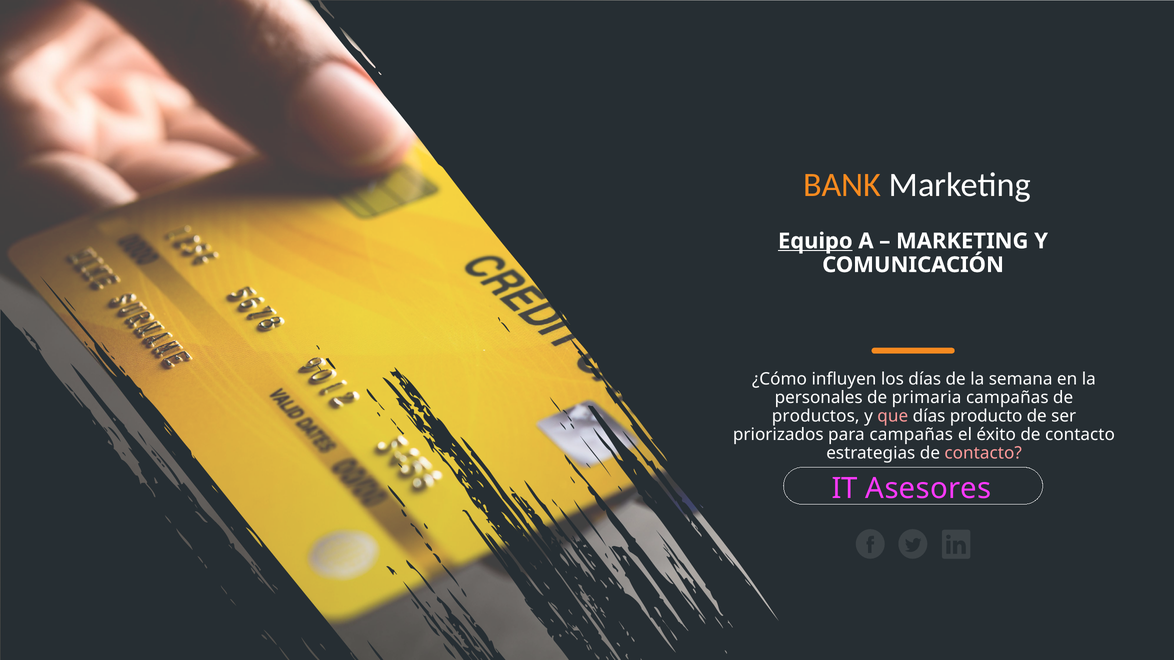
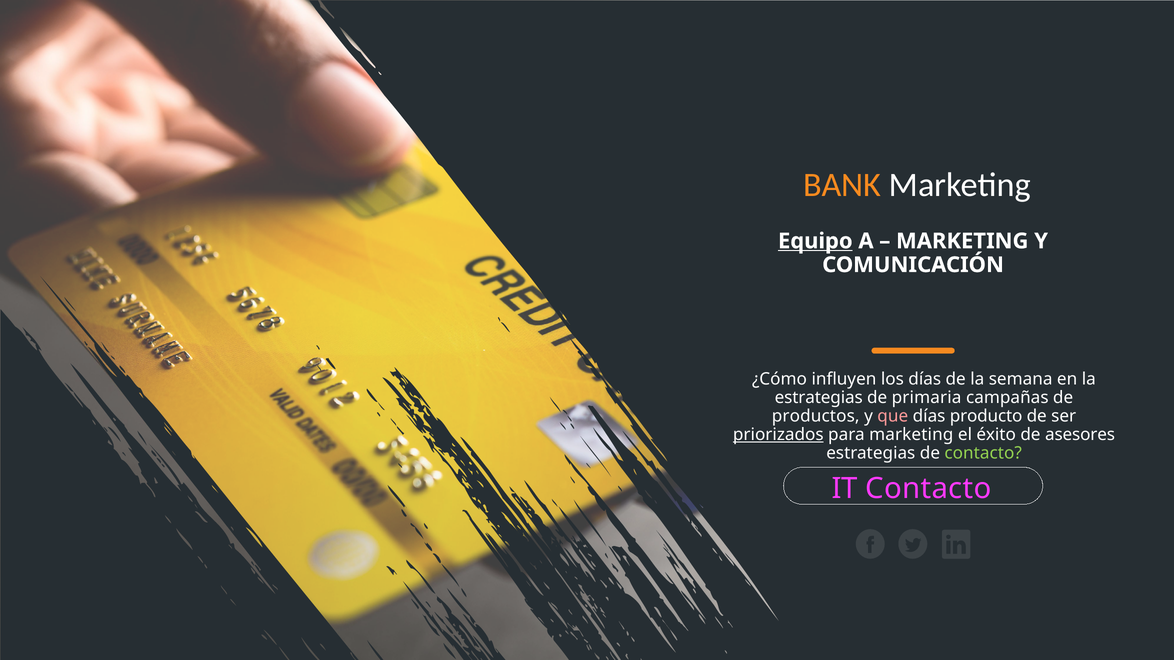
personales: personales -> estrategias (819, 398)
priorizados underline: none -> present (778, 435)
para campañas: campañas -> marketing (911, 435)
éxito de contacto: contacto -> asesores (1080, 435)
contacto colour: pink -> light green (983, 454)
IT Asesores: Asesores -> Contacto (928, 489)
